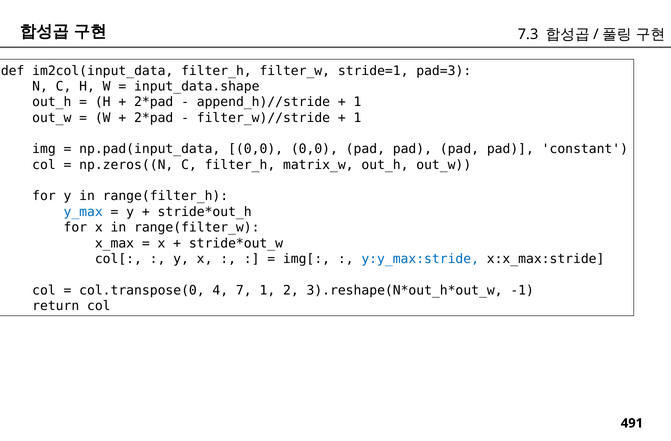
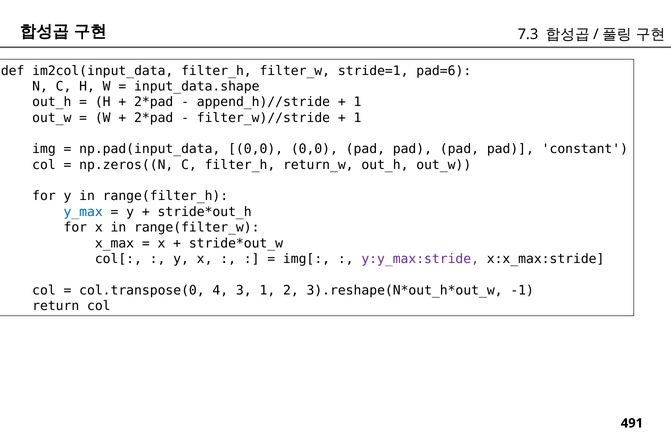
pad=3: pad=3 -> pad=6 (444, 71)
matrix_w: matrix_w -> return_w (318, 165)
y:y_max:stride colour: blue -> purple (420, 259)
7: 7 -> 3 (244, 290)
